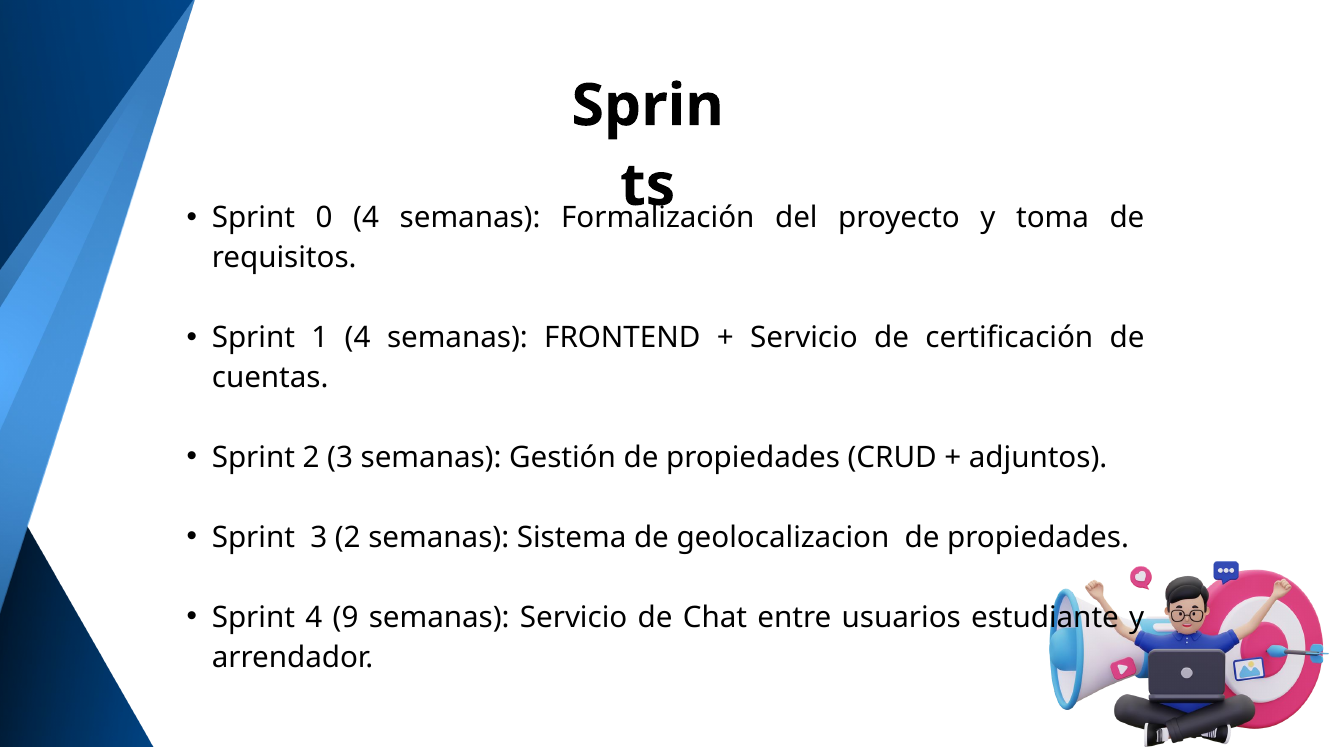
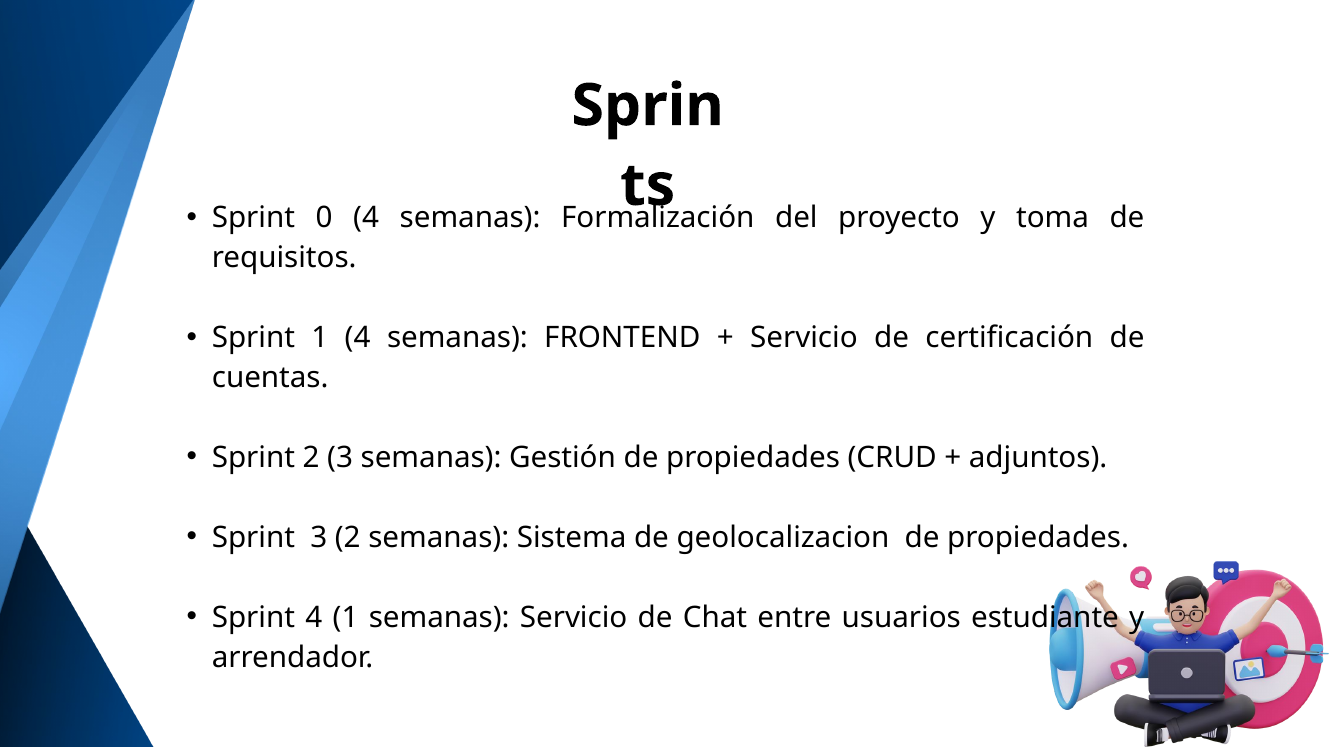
4 9: 9 -> 1 (346, 618)
